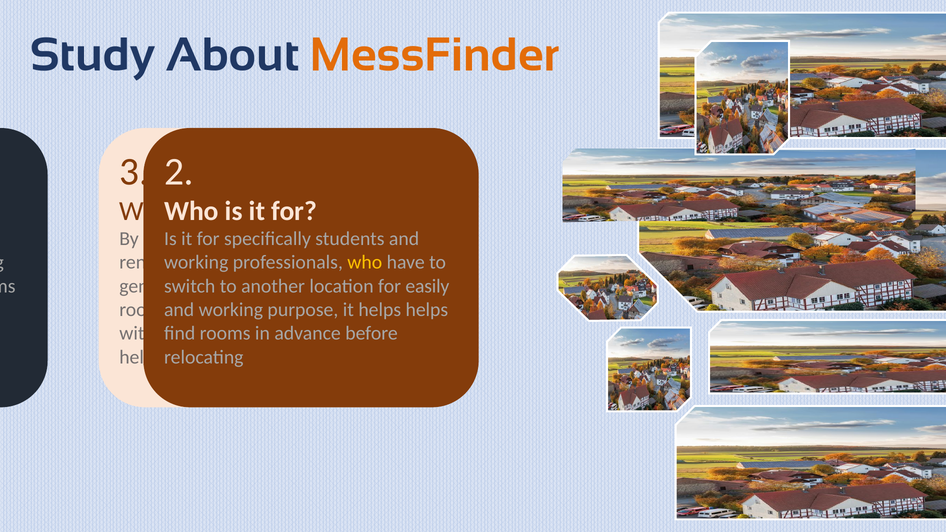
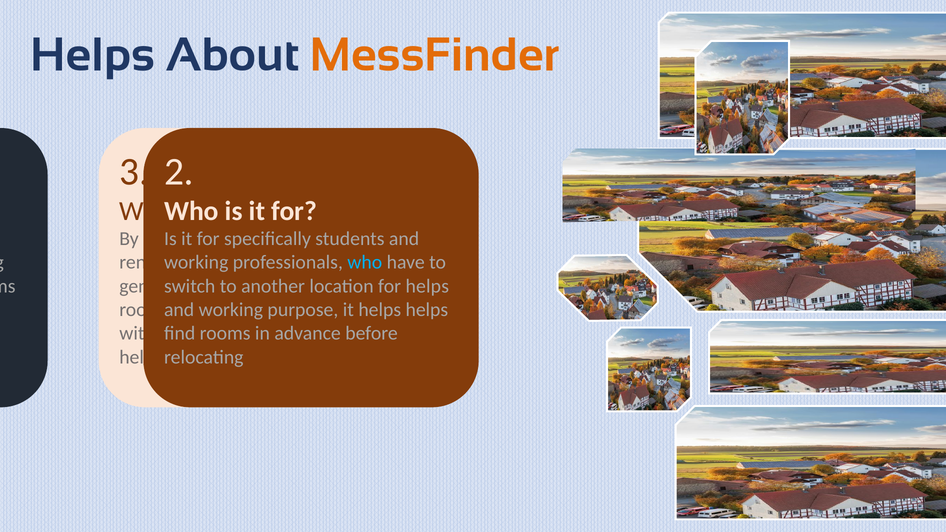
Study: Study -> Helps (93, 55)
who colour: yellow -> light blue (365, 262)
easily: easily -> helps (427, 286)
